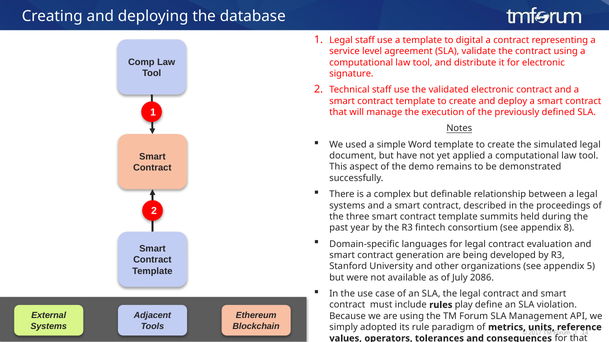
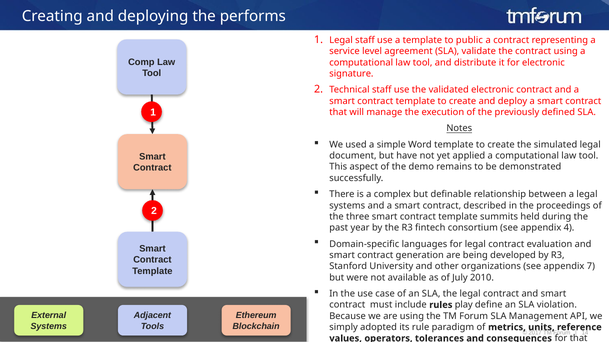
database: database -> performs (253, 16)
digital: digital -> public (469, 40)
8: 8 -> 4 (569, 228)
5: 5 -> 7 (591, 267)
2086: 2086 -> 2010 (482, 278)
